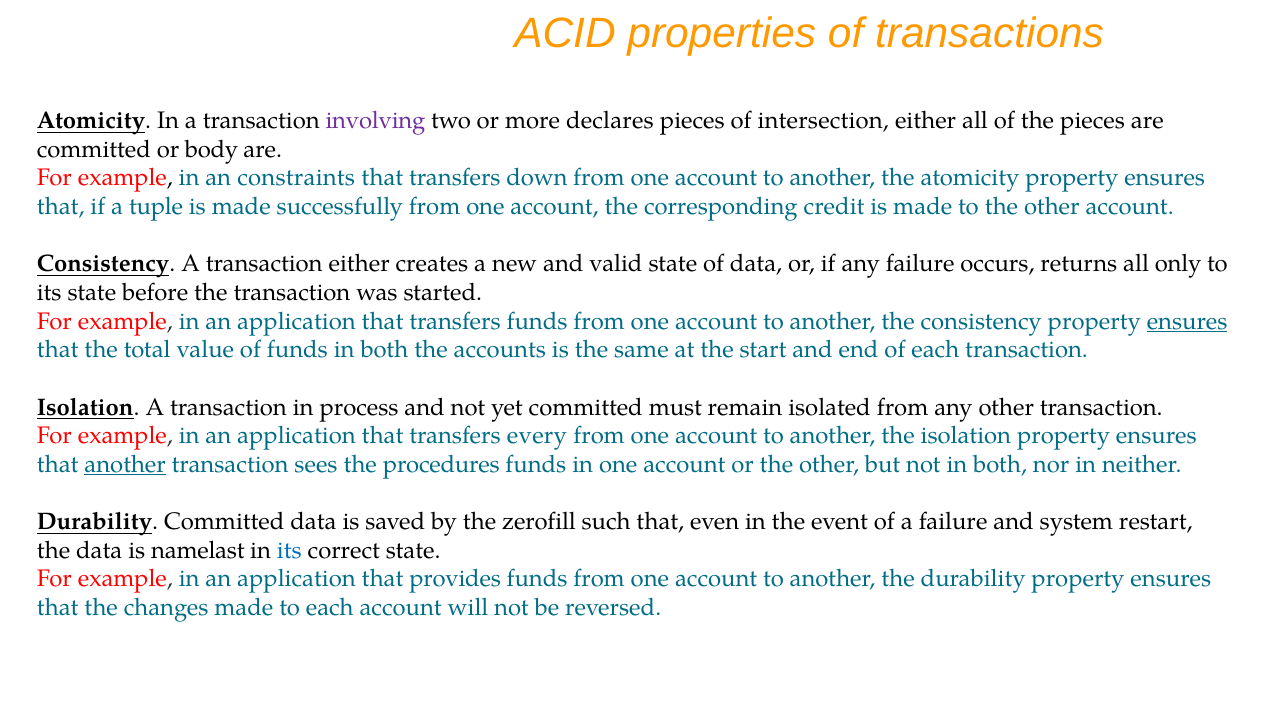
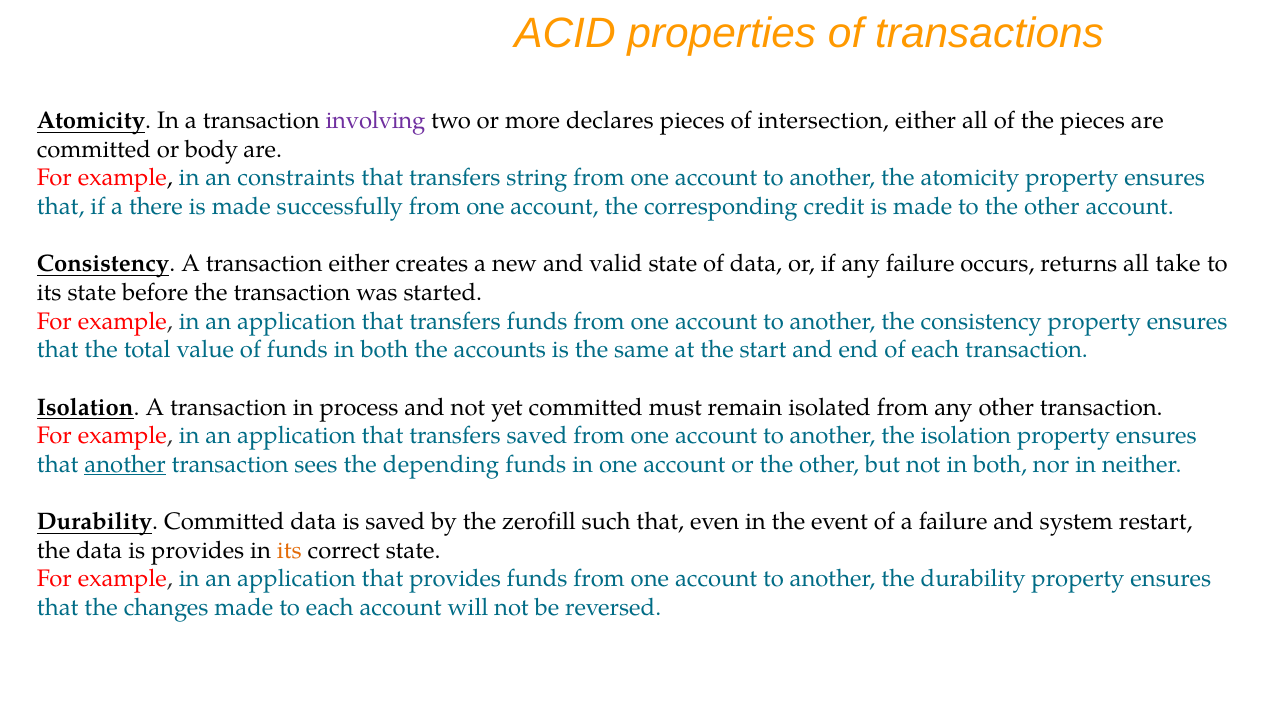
down: down -> string (537, 178)
tuple: tuple -> there (156, 207)
only: only -> take (1178, 264)
ensures underline: present -> none (1187, 321)
transfers every: every -> saved (537, 436)
procedures: procedures -> depending (441, 465)
is namelast: namelast -> provides (198, 550)
its colour: blue -> orange (289, 550)
